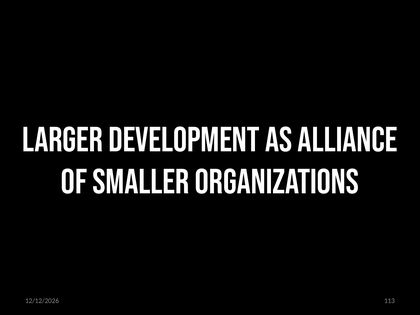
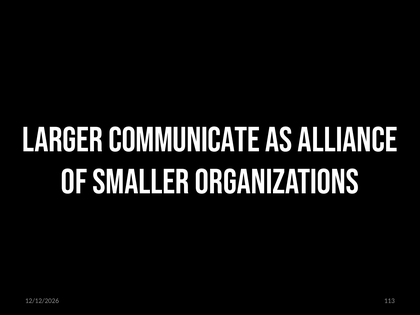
DEVELOPMENT: DEVELOPMENT -> COMMUNICATE (184, 140)
